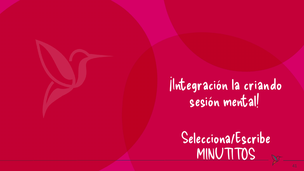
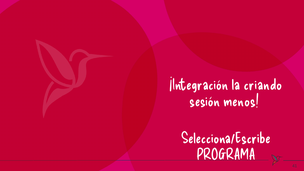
mental: mental -> menos (241, 101)
MINUTITOS: MINUTITOS -> PROGRAMA (226, 155)
